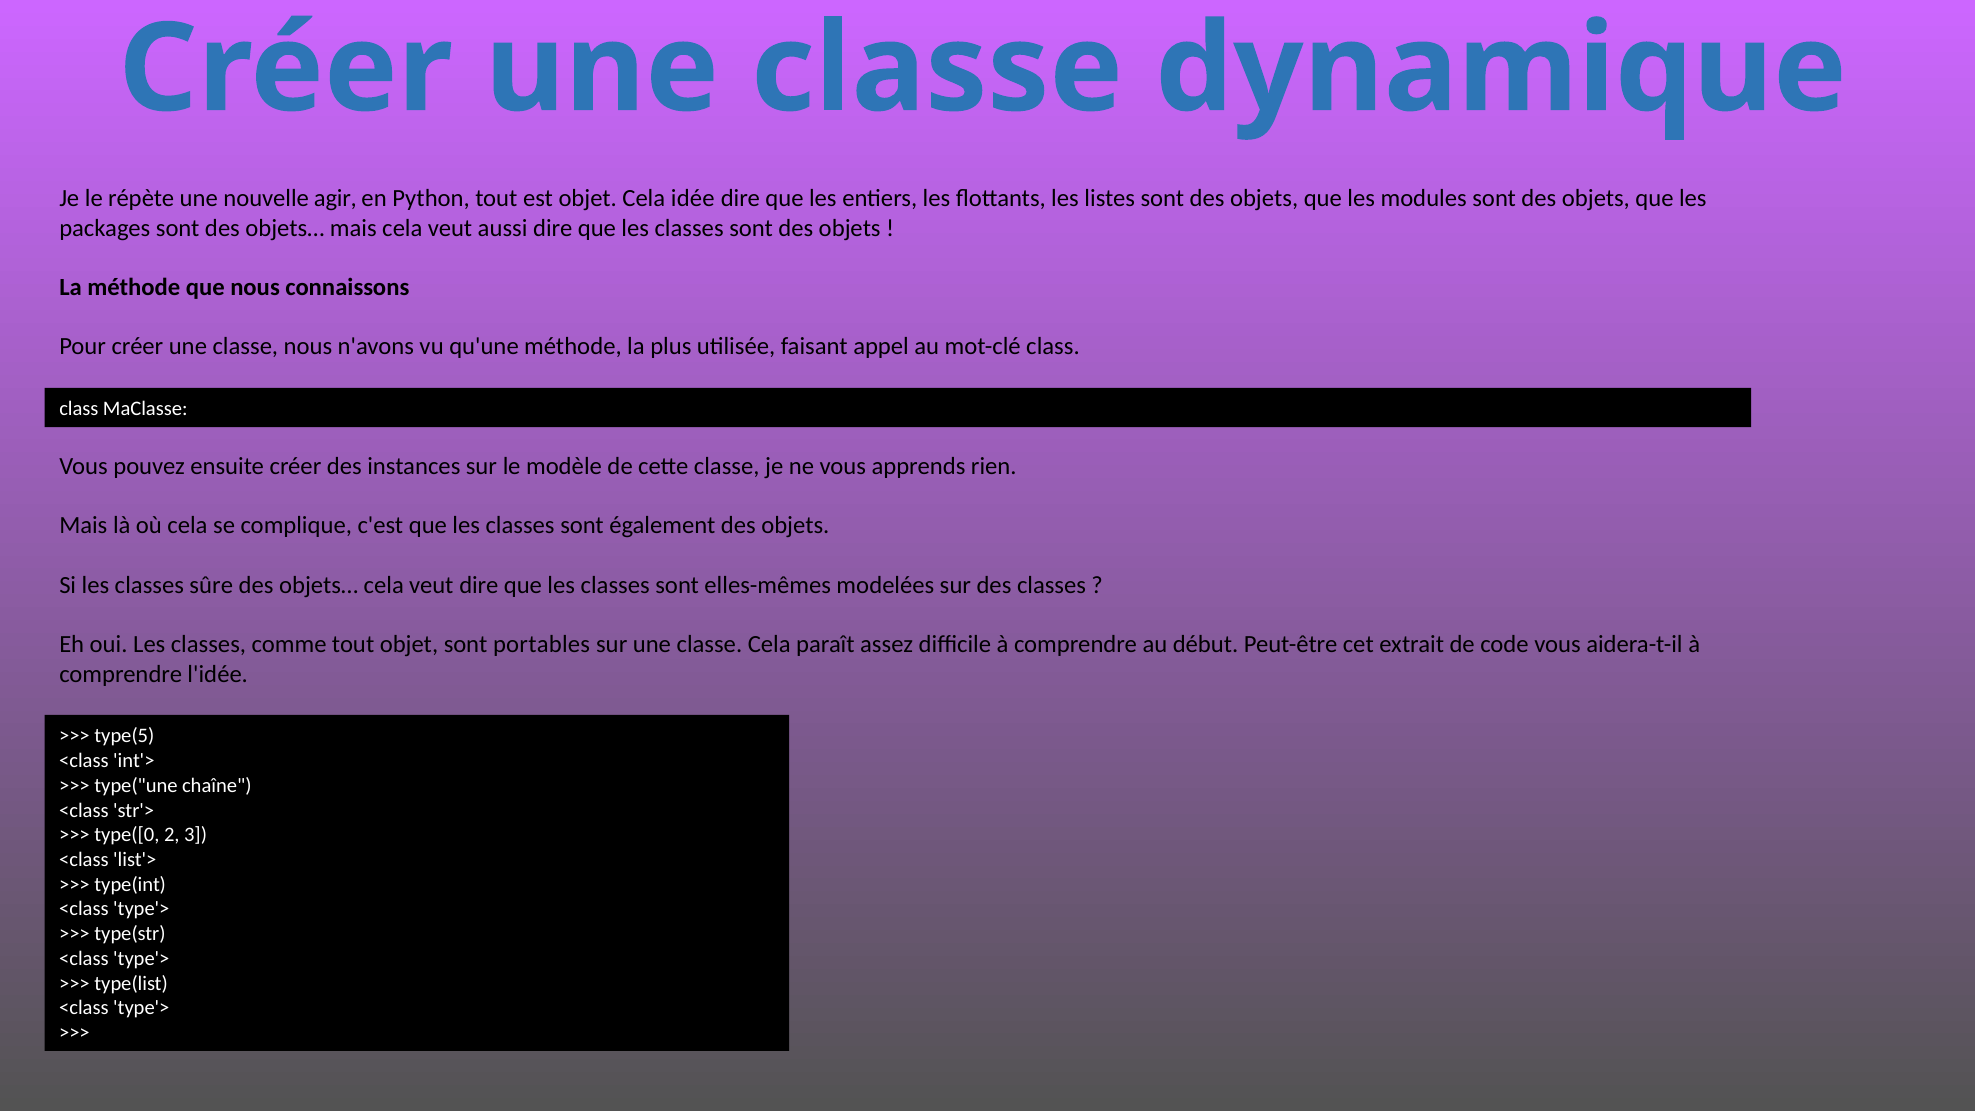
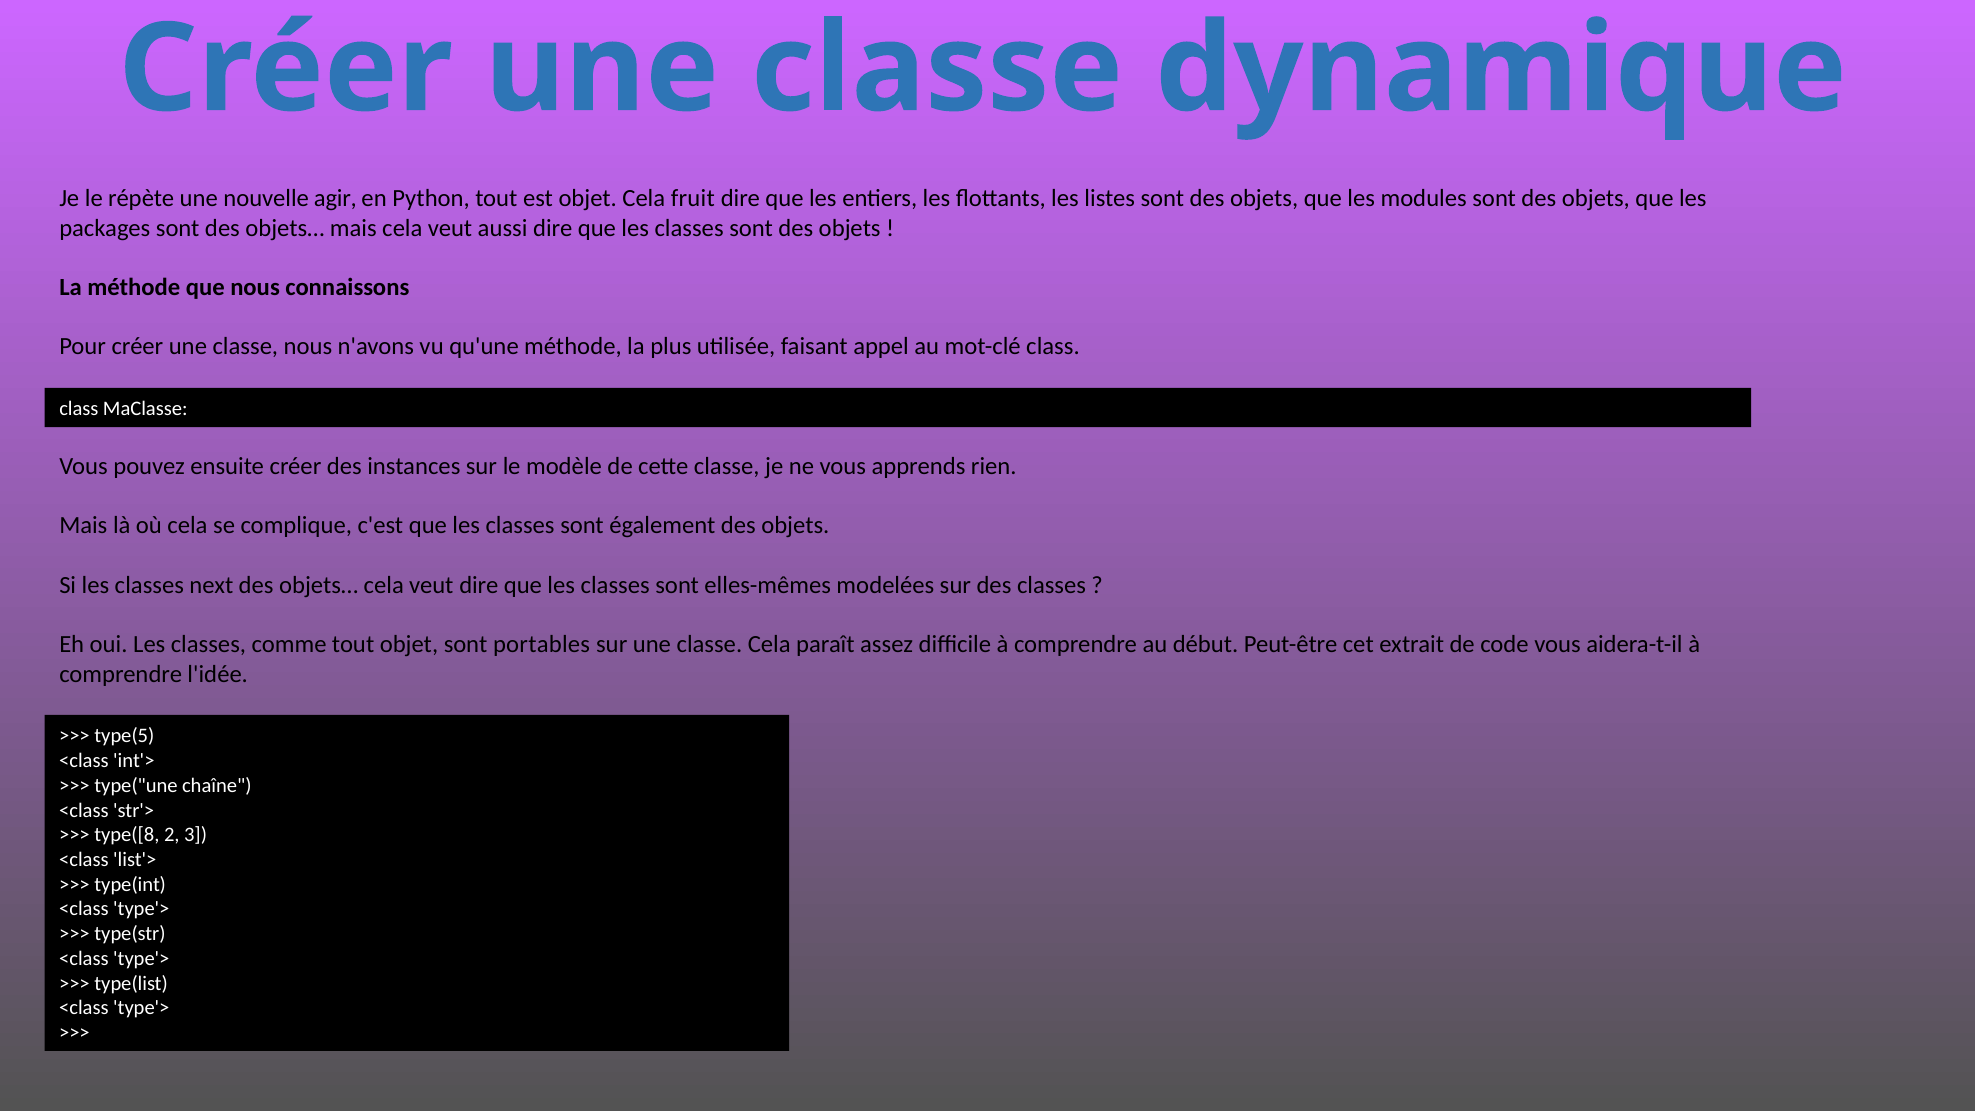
idée: idée -> fruit (693, 198)
sûre: sûre -> next (211, 585)
type([0: type([0 -> type([8 (127, 835)
